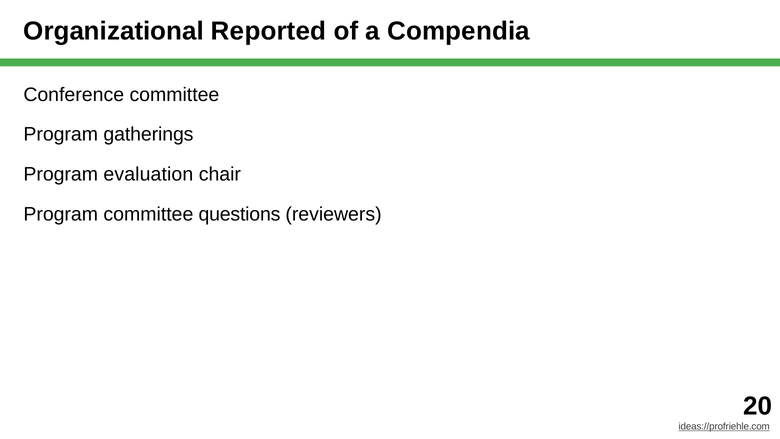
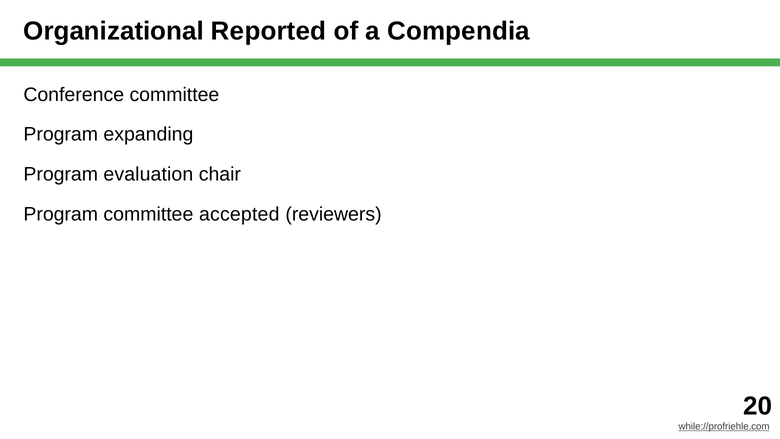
gatherings: gatherings -> expanding (148, 134)
questions: questions -> accepted (239, 214)
ideas://profriehle.com: ideas://profriehle.com -> while://profriehle.com (724, 426)
